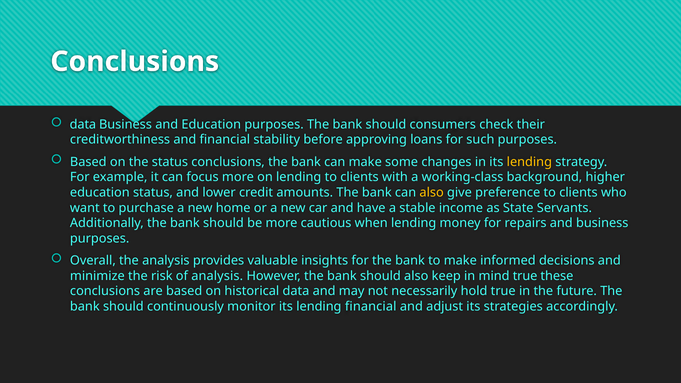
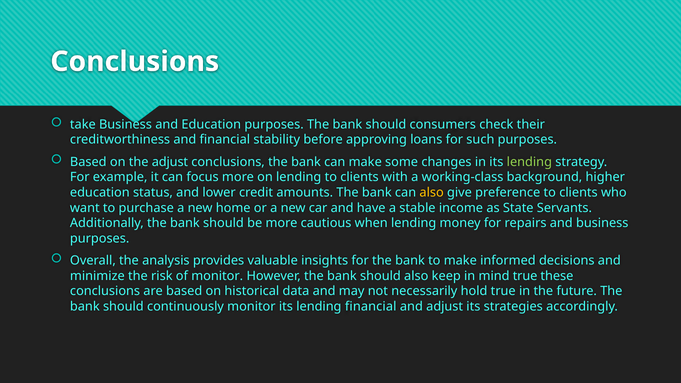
data: data -> take (83, 124)
the status: status -> adjust (170, 162)
lending colour: yellow -> light green (529, 162)
of analysis: analysis -> monitor (217, 276)
